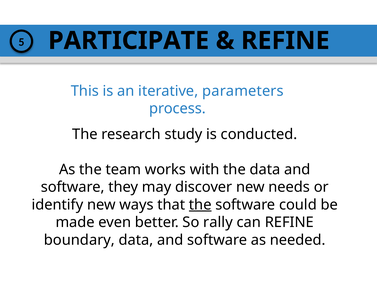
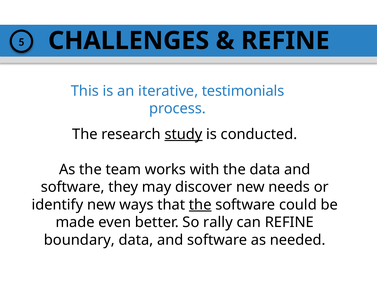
PARTICIPATE: PARTICIPATE -> CHALLENGES (129, 41)
parameters: parameters -> testimonials (243, 91)
study underline: none -> present (184, 134)
